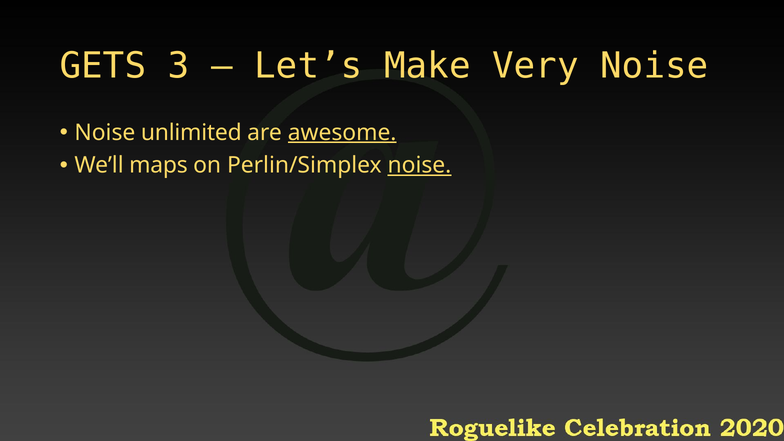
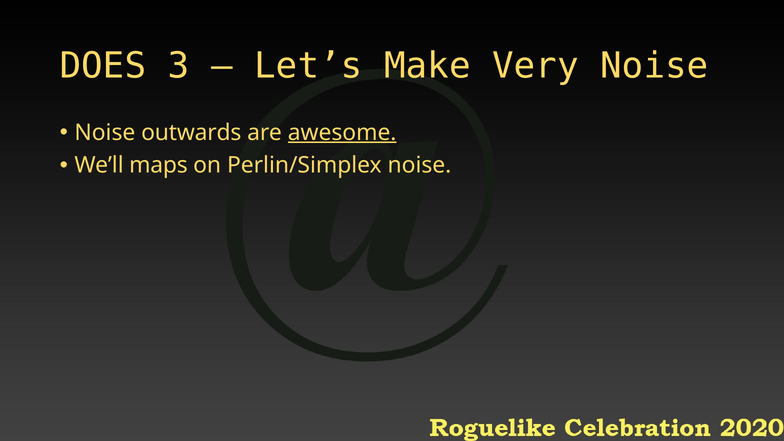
GETS: GETS -> DOES (103, 66)
unlimited: unlimited -> outwards (191, 133)
noise underline: present -> none (419, 165)
